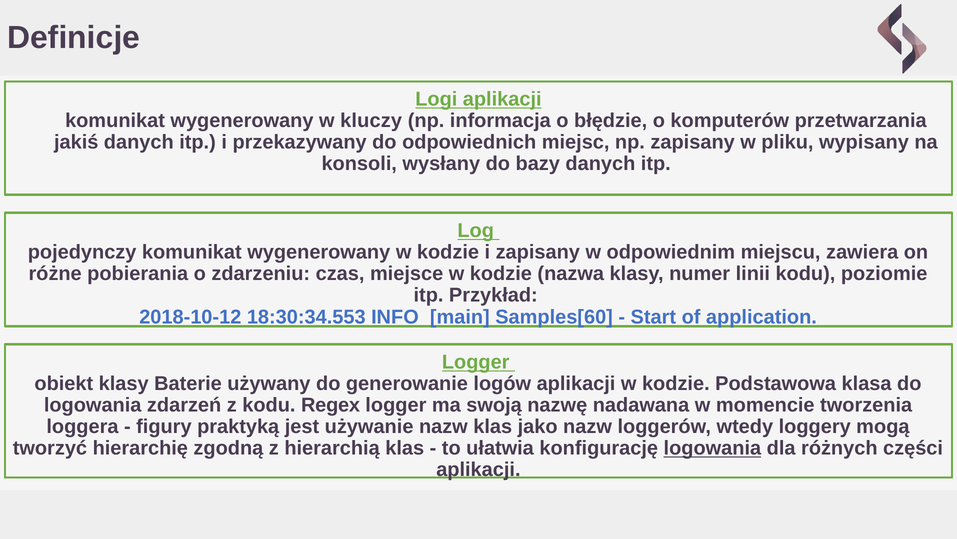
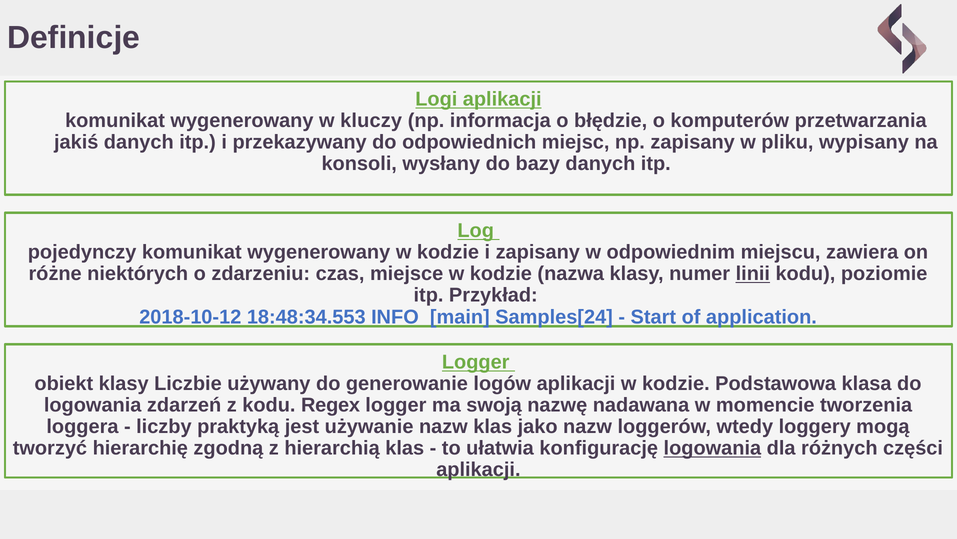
pobierania: pobierania -> niektórych (138, 273)
linii underline: none -> present (753, 273)
18:30:34.553: 18:30:34.553 -> 18:48:34.553 (306, 317)
Samples[60: Samples[60 -> Samples[24 (554, 317)
Baterie: Baterie -> Liczbie (188, 383)
figury: figury -> liczby (164, 426)
